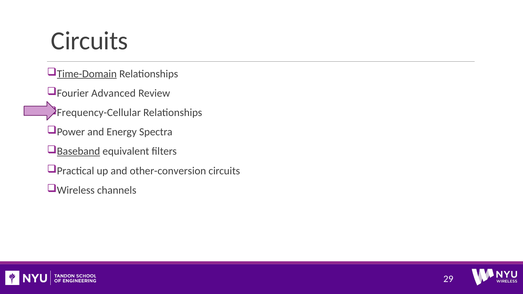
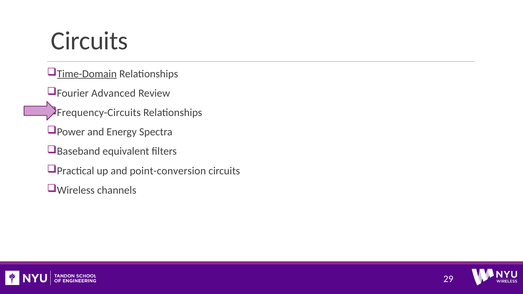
Frequency-Cellular: Frequency-Cellular -> Frequency-Circuits (99, 113)
Baseband underline: present -> none (78, 151)
other-conversion: other-conversion -> point-conversion (168, 171)
